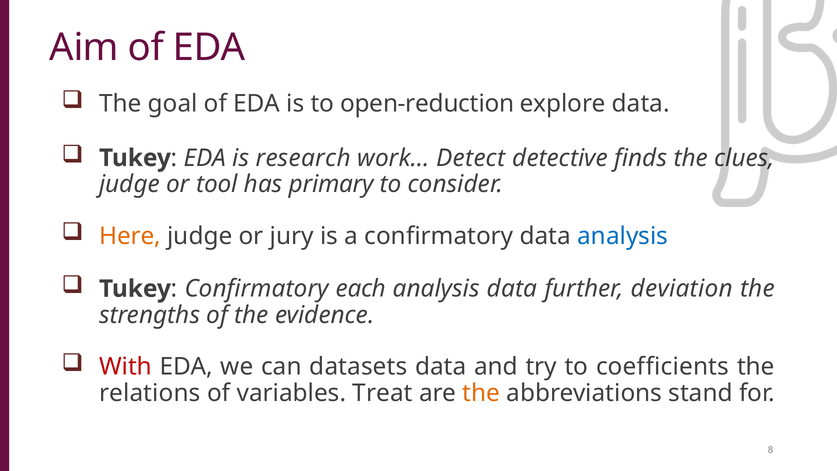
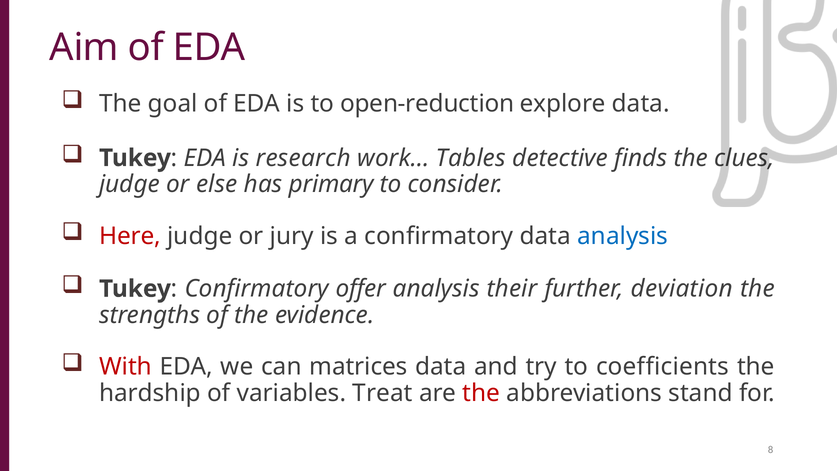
Detect: Detect -> Tables (471, 158)
tool: tool -> else (217, 184)
Here colour: orange -> red (130, 236)
each: each -> offer (361, 289)
analysis data: data -> their (512, 289)
datasets: datasets -> matrices (358, 367)
relations: relations -> hardship (150, 393)
the colour: orange -> red (481, 393)
